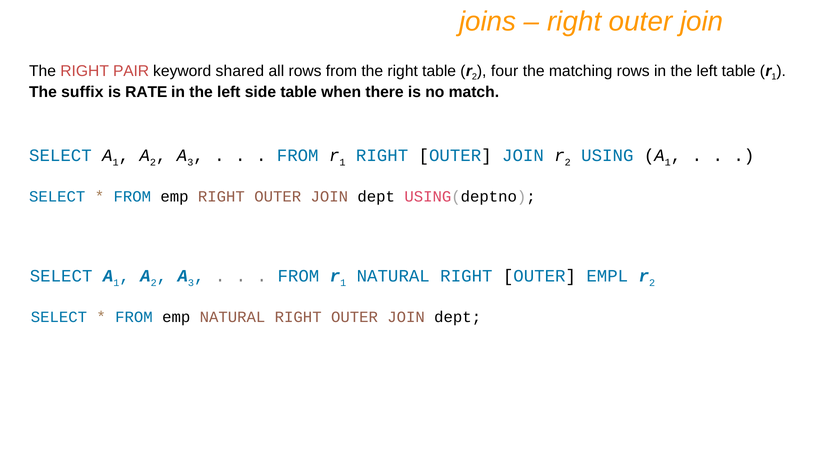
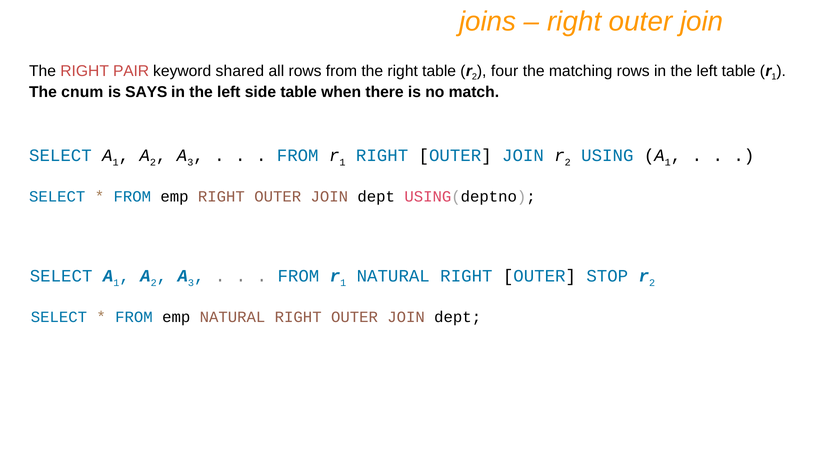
suffix: suffix -> cnum (82, 92)
RATE: RATE -> SAYS (146, 92)
EMPL: EMPL -> STOP (607, 276)
